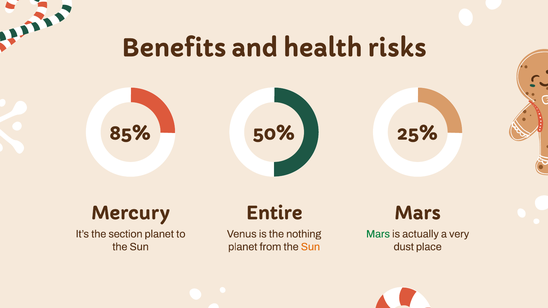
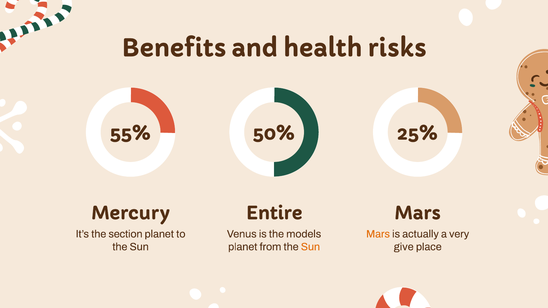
85%: 85% -> 55% (131, 134)
nothing: nothing -> models (304, 234)
Mars colour: green -> orange (378, 234)
dust: dust -> give (404, 247)
